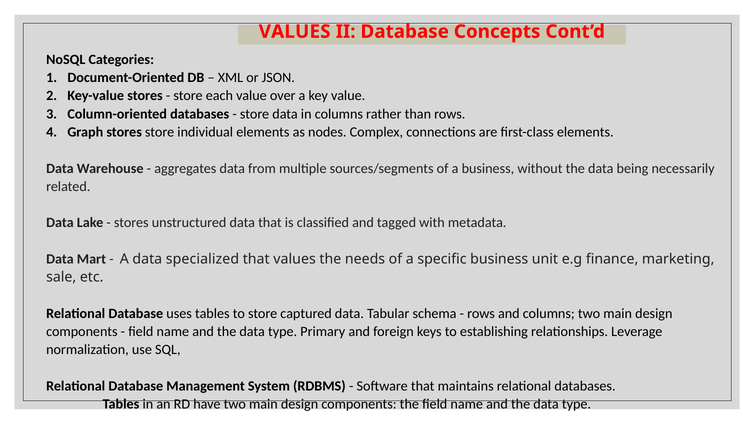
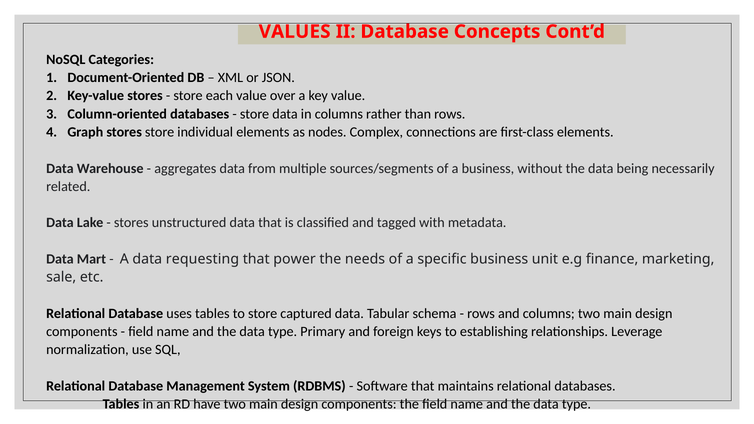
specialized: specialized -> requesting (202, 259)
that values: values -> power (295, 259)
